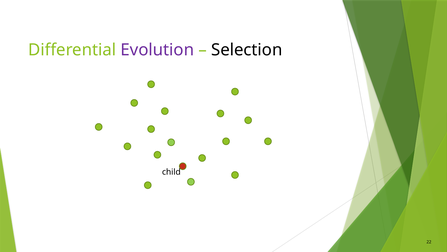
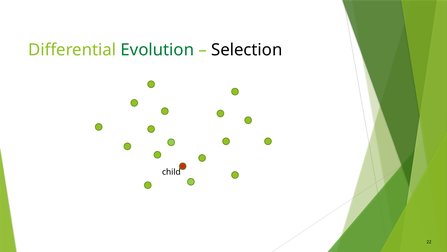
Evolution colour: purple -> green (157, 50)
